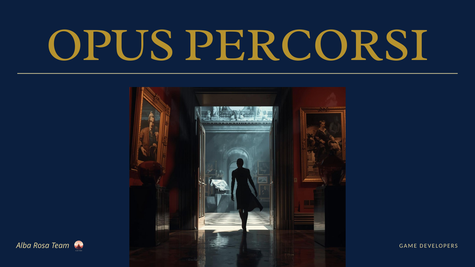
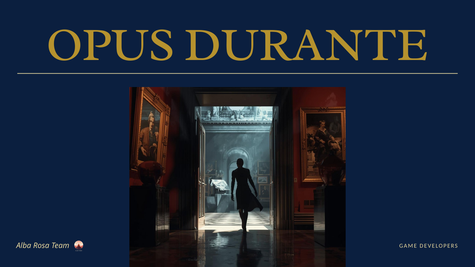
PERCORSI: PERCORSI -> DURANTE (306, 45)
